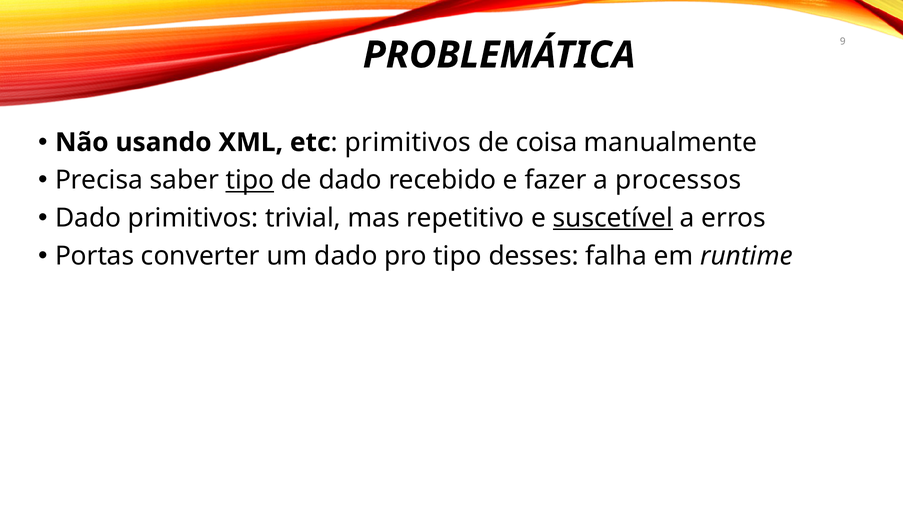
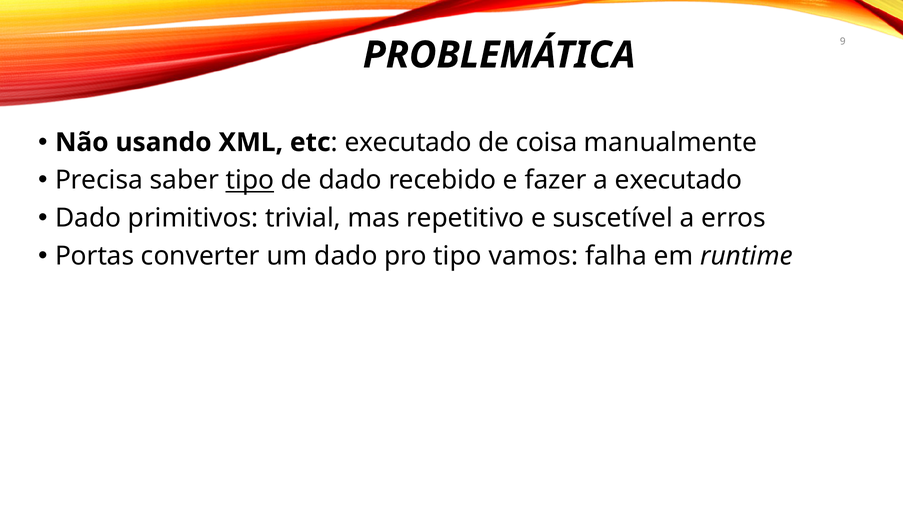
primitivos: primitivos -> executado (408, 142)
a processos: processos -> executado (679, 180)
suscetível underline: present -> none (613, 218)
desses: desses -> vamos (533, 256)
